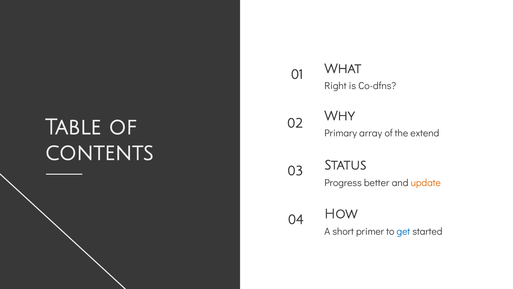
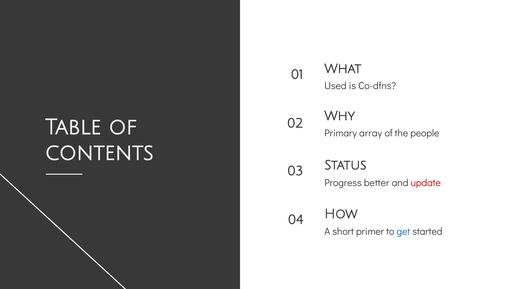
Right: Right -> Used (335, 86)
extend: extend -> people (425, 133)
update colour: orange -> red (426, 183)
